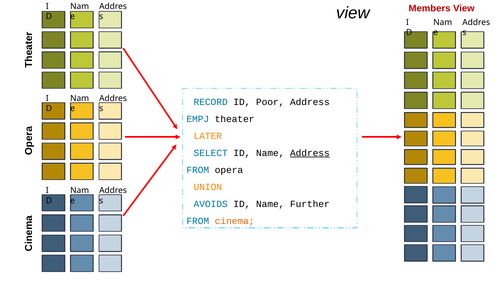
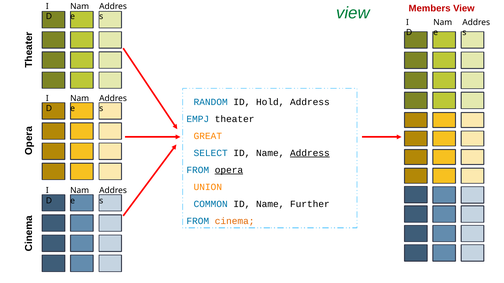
view colour: black -> green (353, 13)
RECORD: RECORD -> RANDOM (211, 102)
Poor: Poor -> Hold (270, 102)
LATER: LATER -> GREAT (208, 136)
opera underline: none -> present (229, 170)
AVOIDS: AVOIDS -> COMMON (211, 204)
